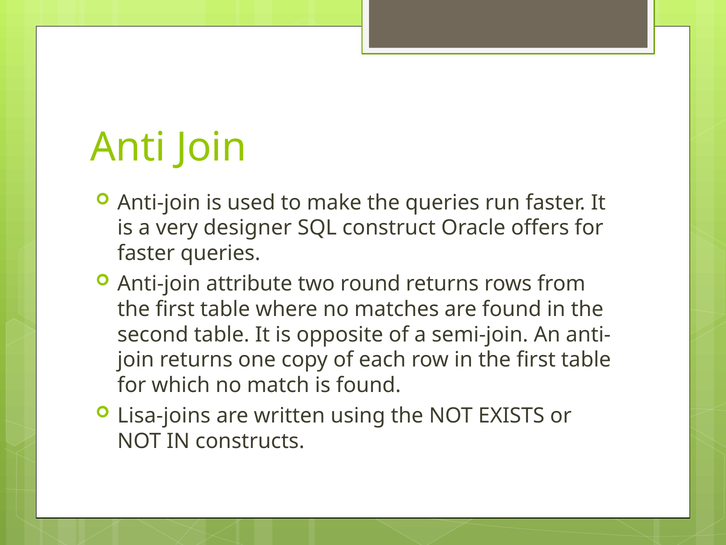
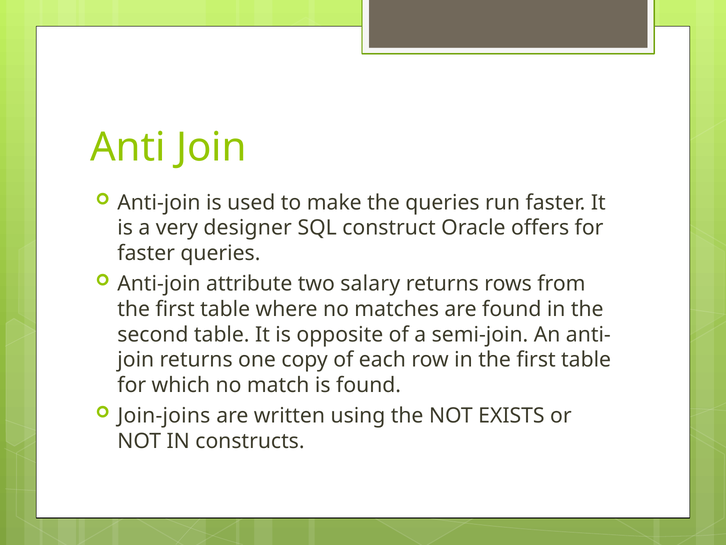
round: round -> salary (370, 283)
Lisa-joins: Lisa-joins -> Join-joins (164, 415)
